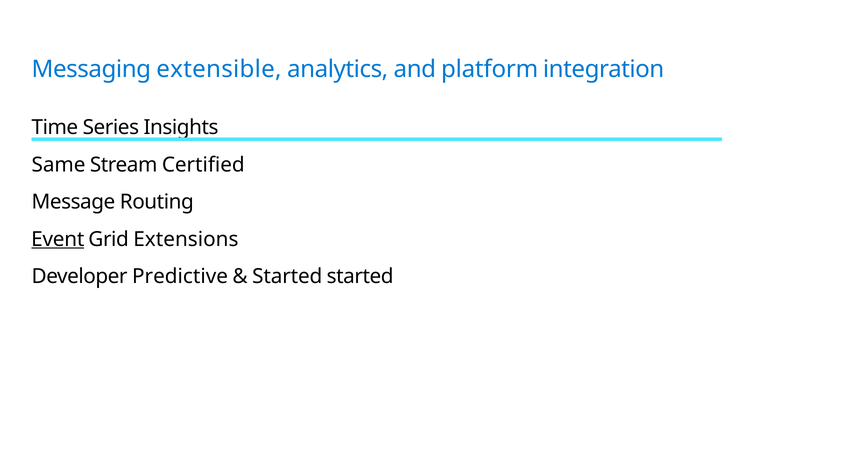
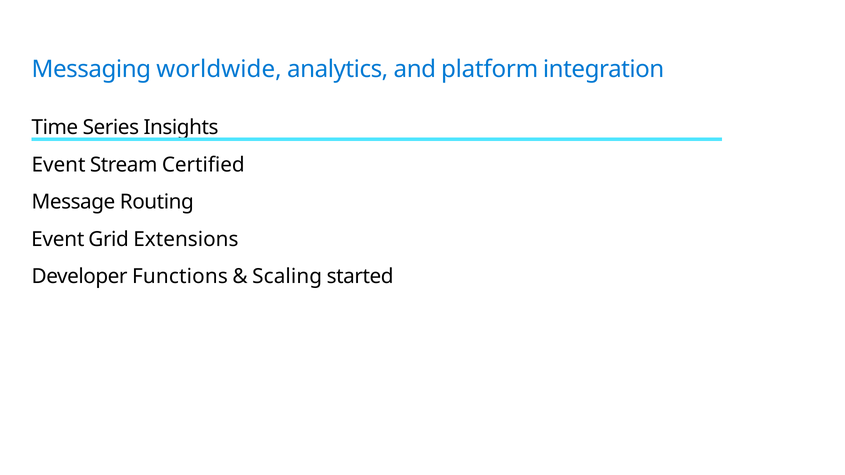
extensible: extensible -> worldwide (219, 69)
Same: Same -> Event (59, 165)
Event underline: present -> none (58, 239)
Predictive: Predictive -> Functions (180, 277)
Started: Started -> Scaling (287, 277)
